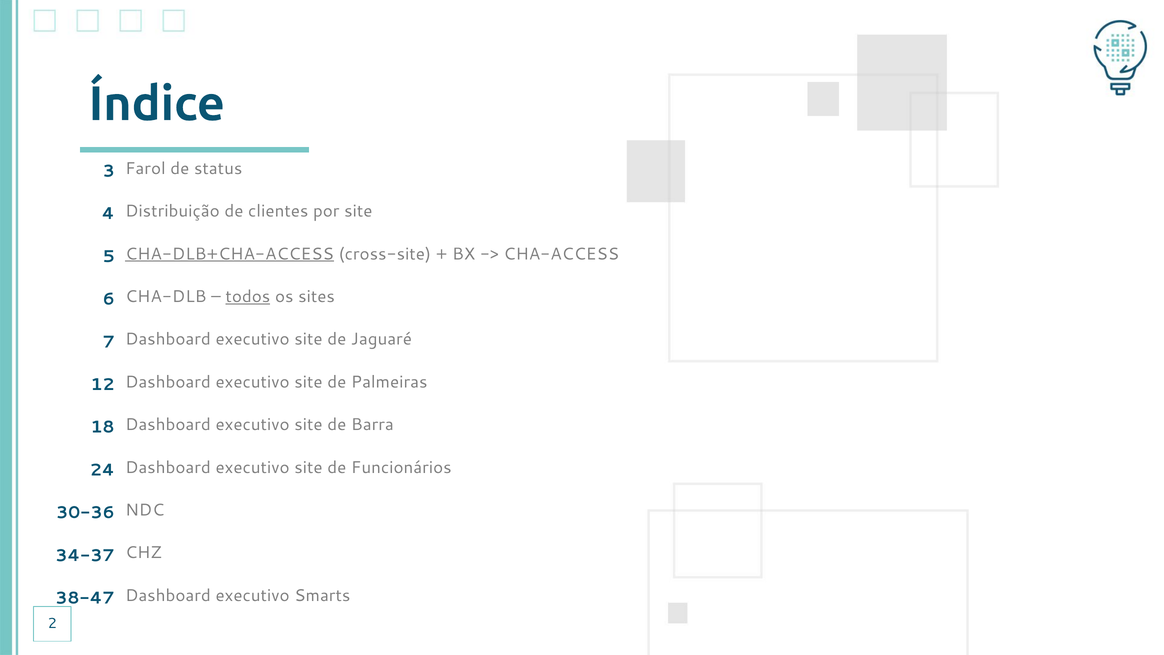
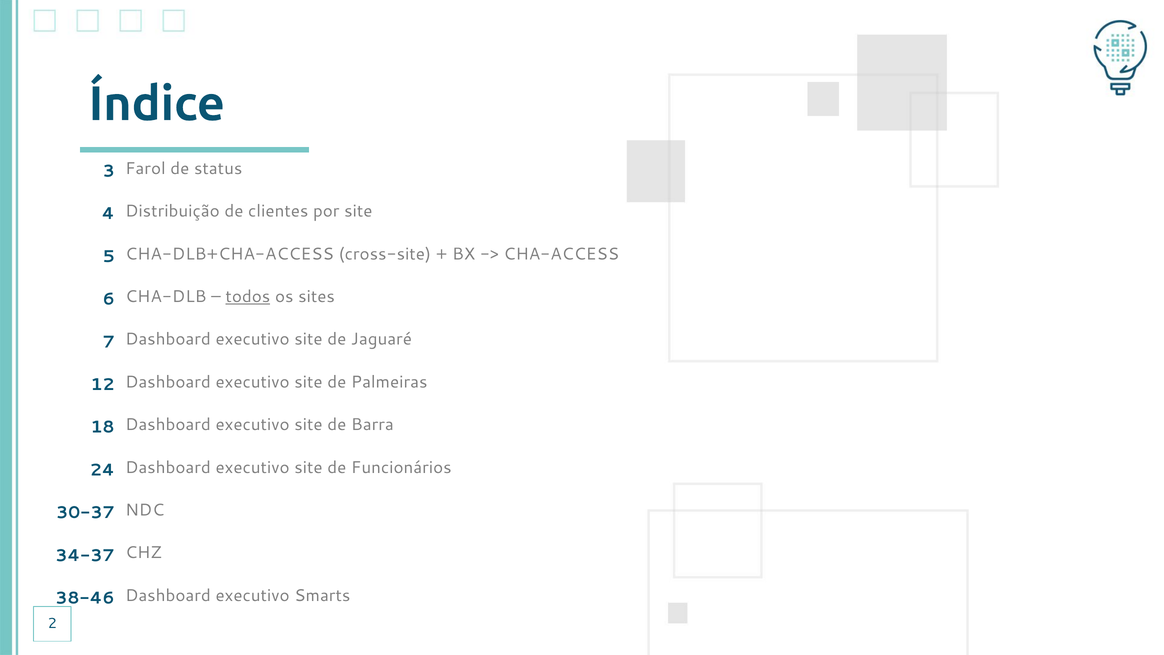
CHA-DLB+CHA-ACCESS underline: present -> none (229, 254)
30-36: 30-36 -> 30-37 (85, 513)
38-47: 38-47 -> 38-46 (85, 598)
